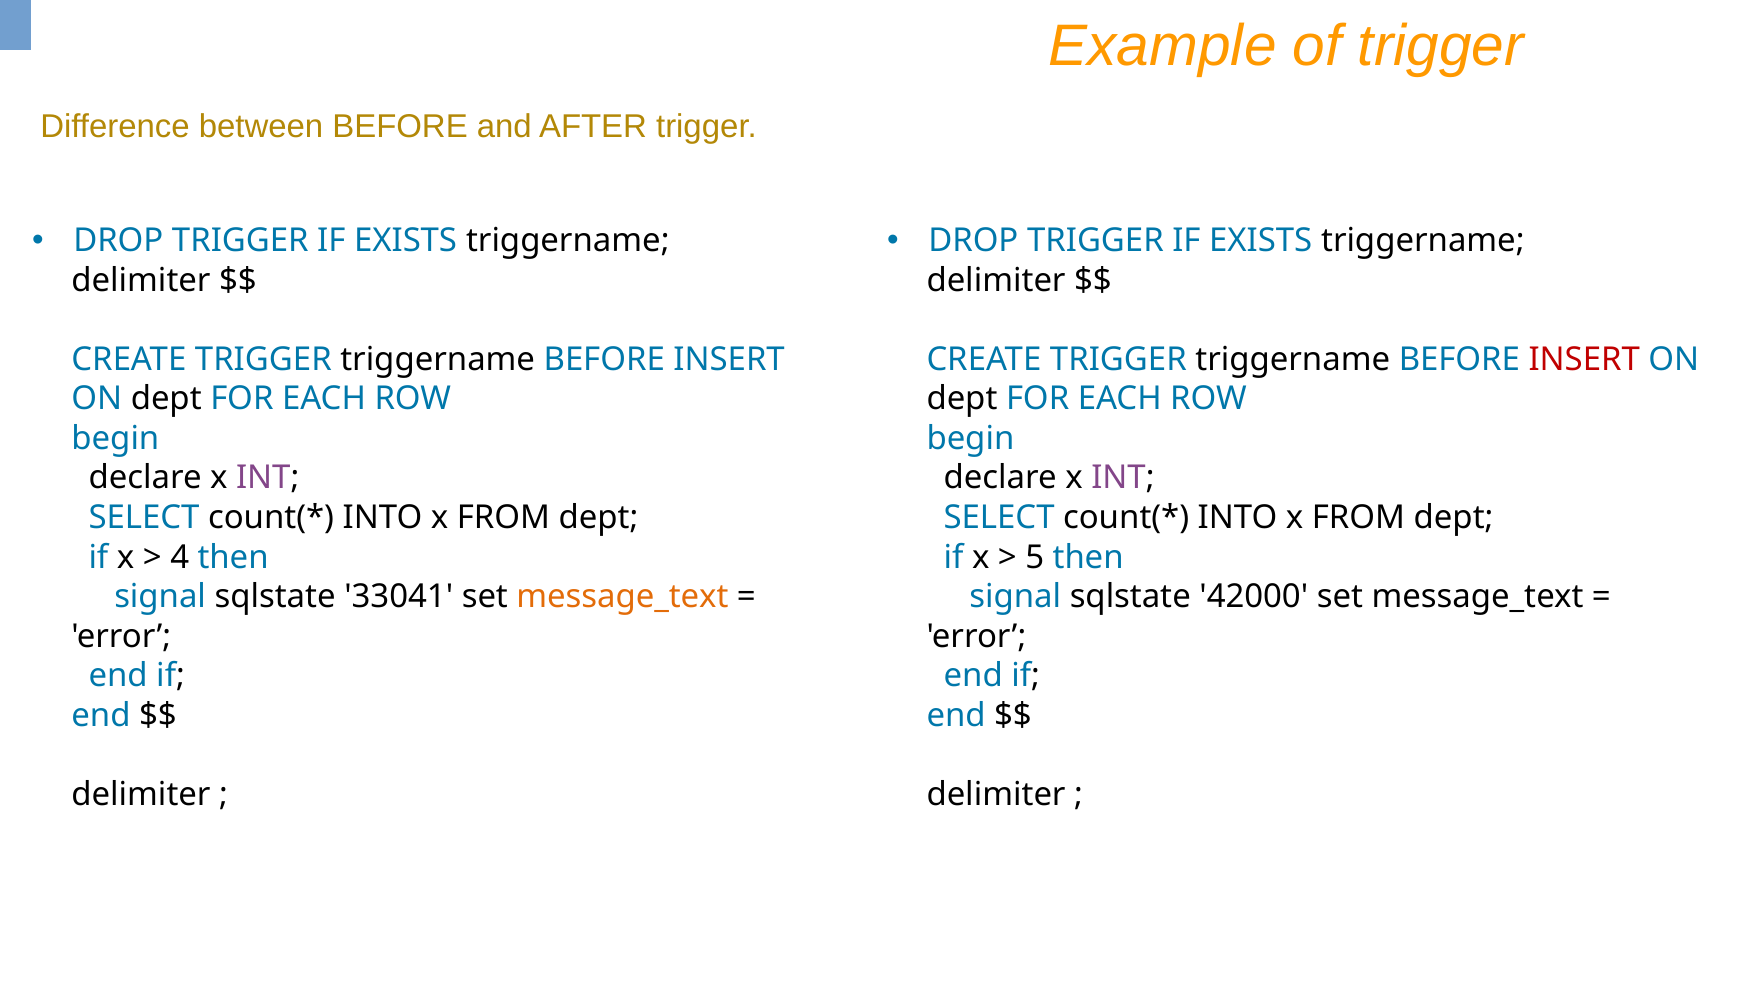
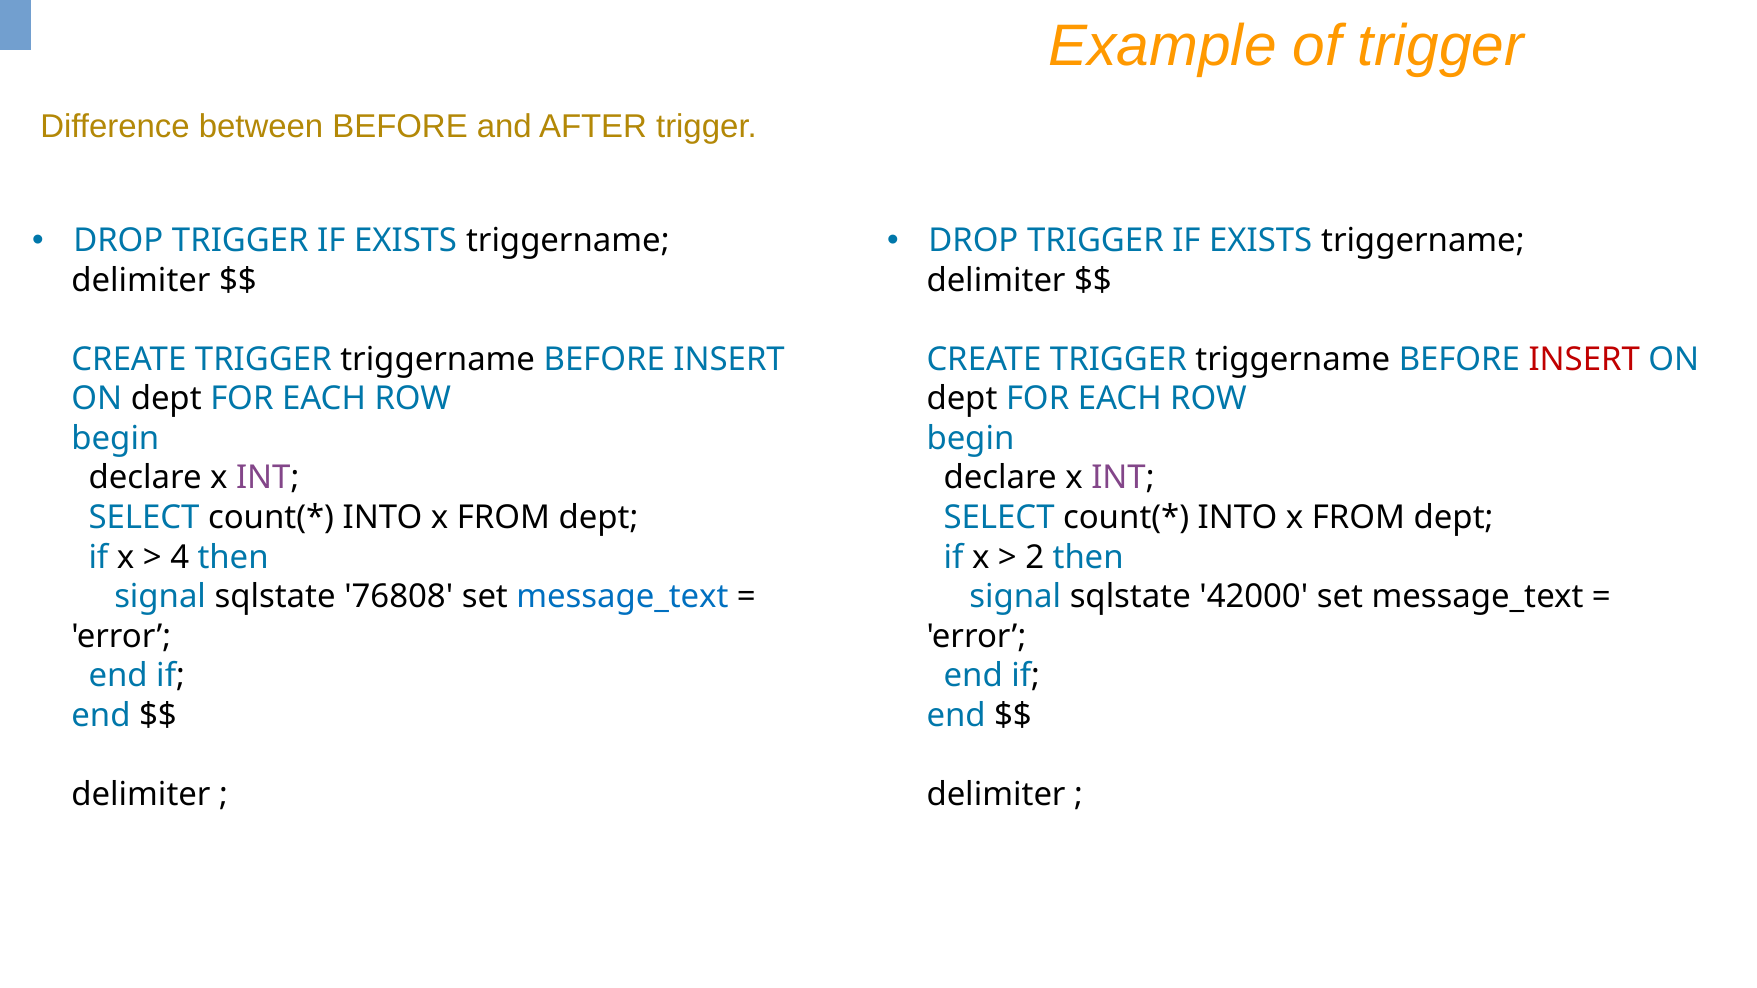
5: 5 -> 2 (1035, 557)
33041: 33041 -> 76808 (399, 597)
message_text colour: orange -> blue (622, 597)
